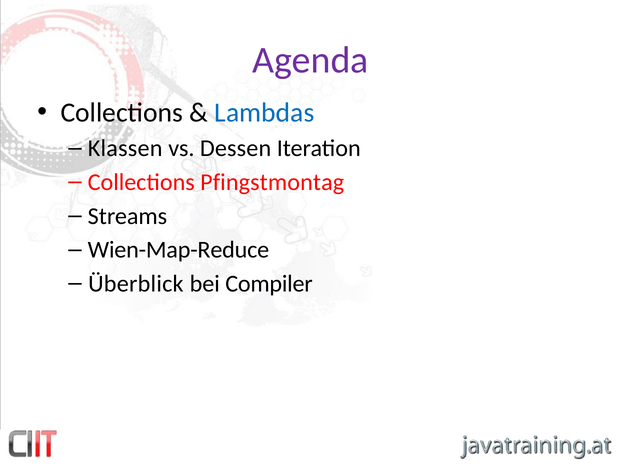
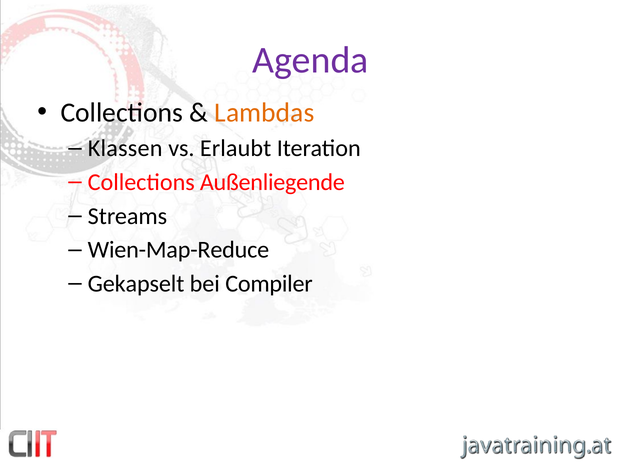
Lambdas colour: blue -> orange (264, 113)
Dessen: Dessen -> Erlaubt (236, 148)
Pfingstmontag: Pfingstmontag -> Außenliegende (272, 182)
Überblick: Überblick -> Gekapselt (136, 284)
